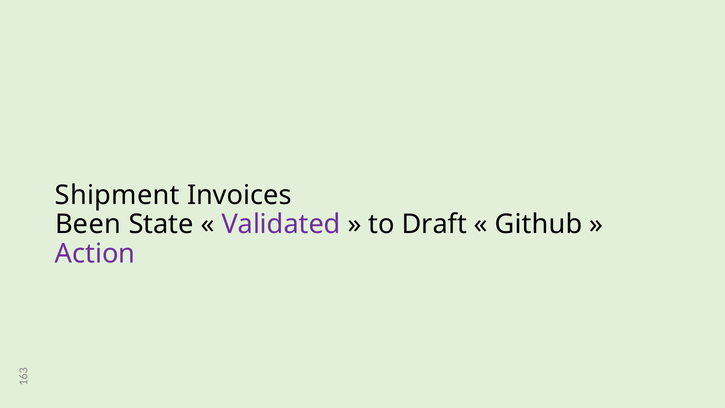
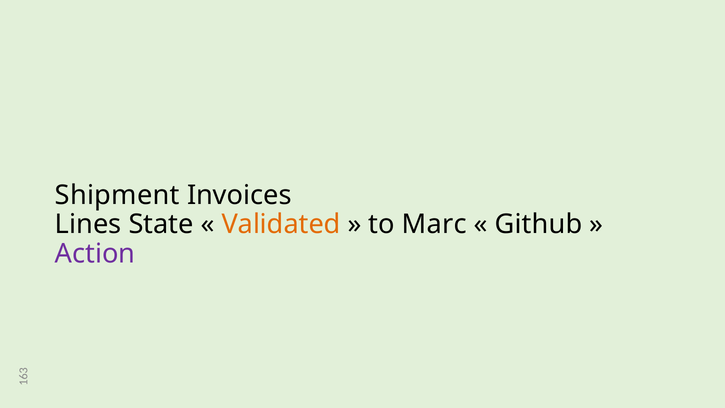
Been: Been -> Lines (88, 224)
Validated colour: purple -> orange (281, 224)
Draft: Draft -> Marc (434, 224)
